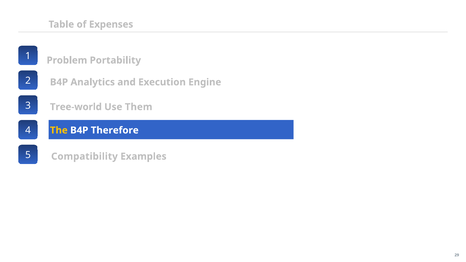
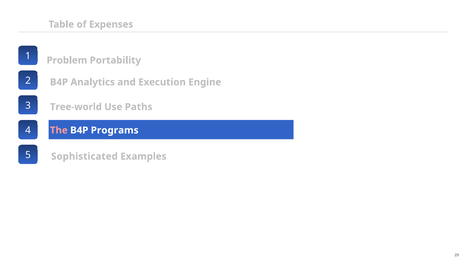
Them: Them -> Paths (139, 107)
The colour: yellow -> pink (59, 130)
Therefore: Therefore -> Programs (115, 130)
Compatibility: Compatibility -> Sophisticated (84, 156)
